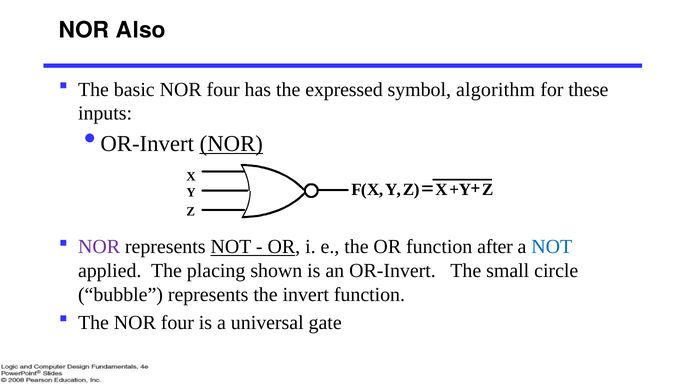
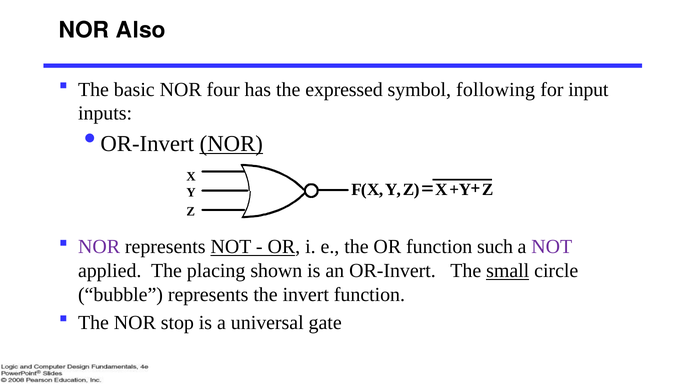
algorithm: algorithm -> following (496, 90)
these: these -> input (588, 90)
after: after -> such (495, 247)
NOT colour: blue -> purple (552, 247)
small underline: none -> present (508, 271)
The NOR four: four -> stop (177, 323)
